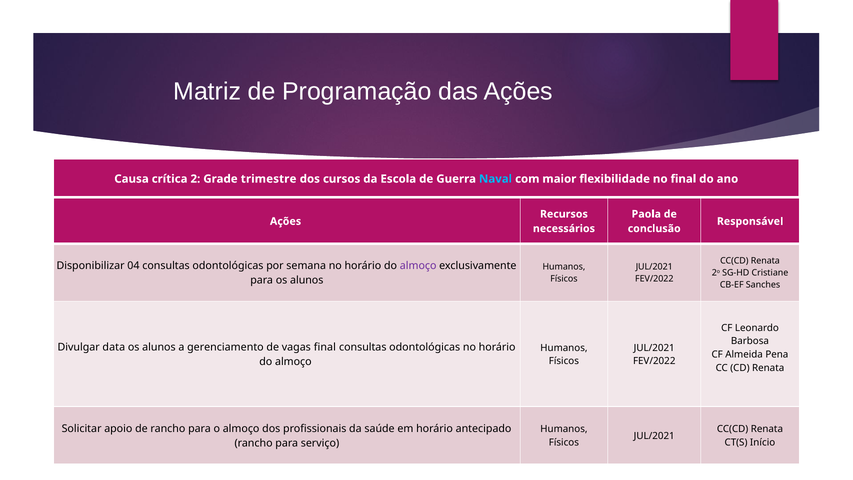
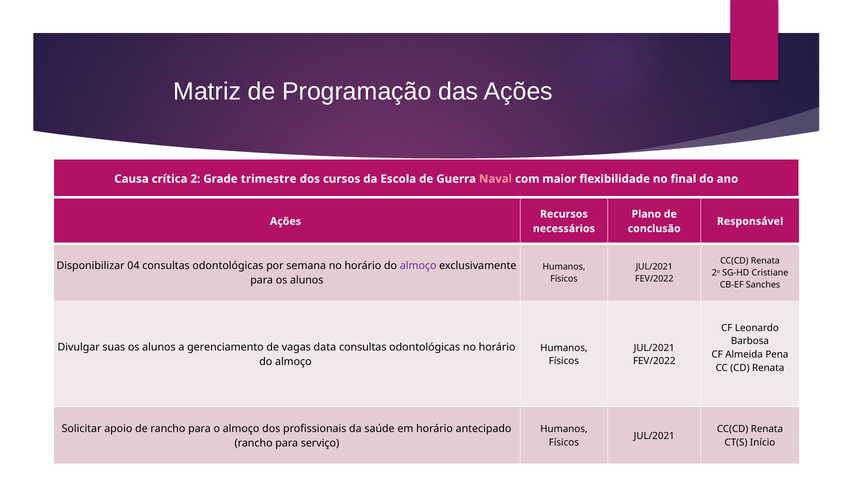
Naval colour: light blue -> pink (496, 179)
Paola: Paola -> Plano (646, 214)
data: data -> suas (114, 347)
vagas final: final -> data (325, 347)
